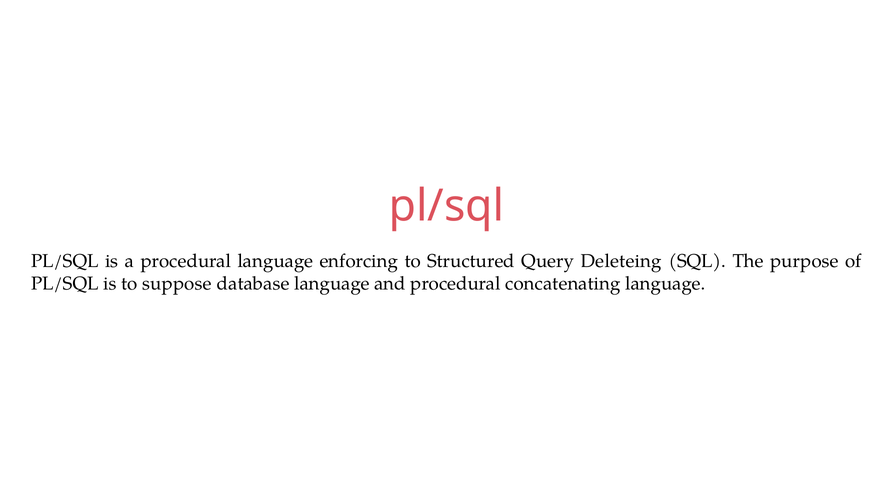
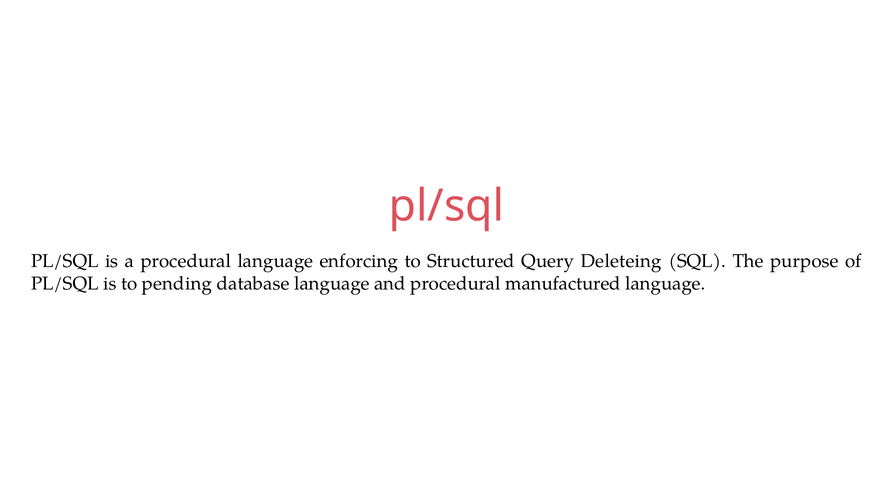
suppose: suppose -> pending (177, 284)
concatenating: concatenating -> manufactured (563, 284)
